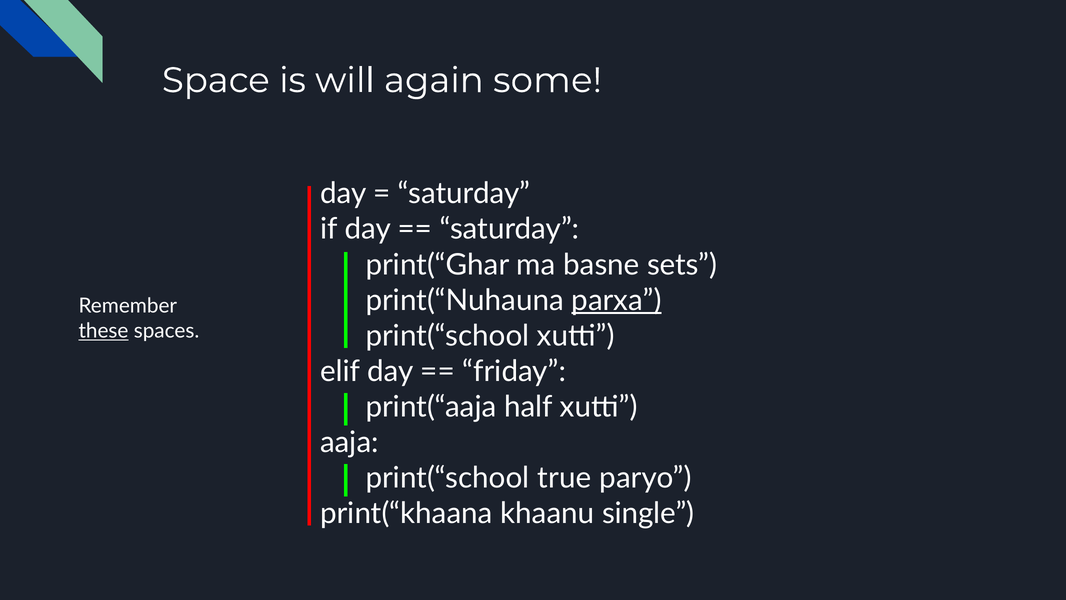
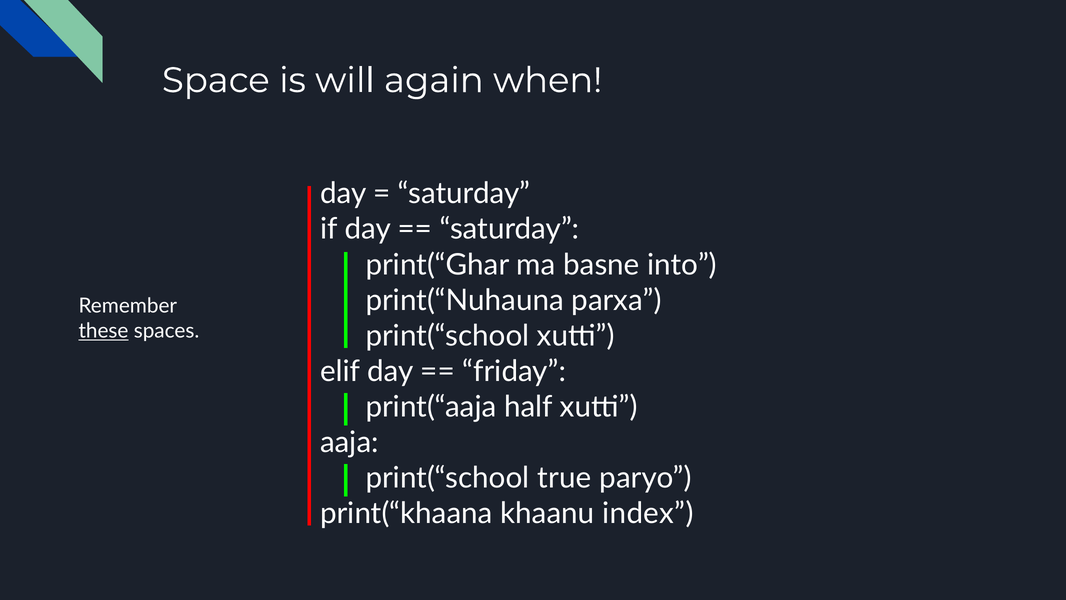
some: some -> when (548, 80)
sets: sets -> into (682, 265)
parxa underline: present -> none (616, 300)
single: single -> index (648, 513)
